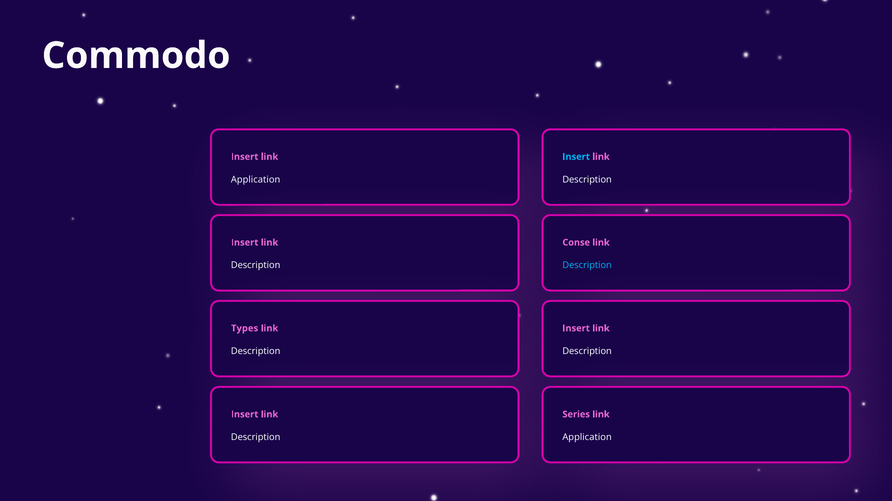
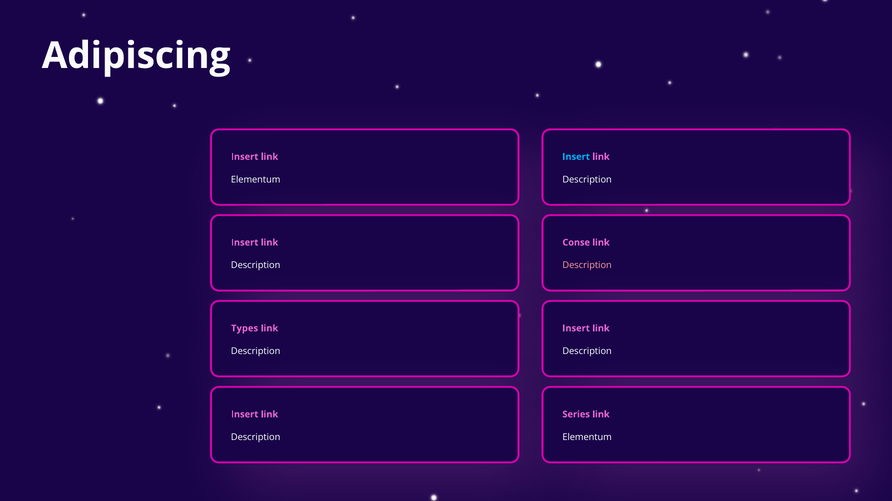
Commodo: Commodo -> Adipiscing (136, 56)
Application: Application -> Elementum (256, 180)
Description colour: light blue -> pink (587, 266)
Application: Application -> Elementum (587, 438)
